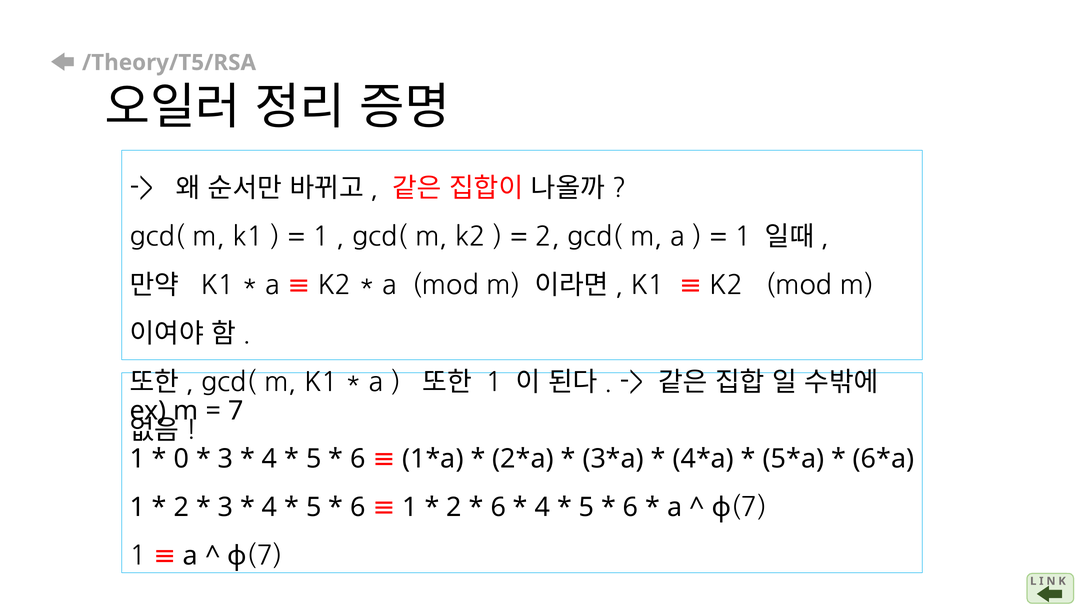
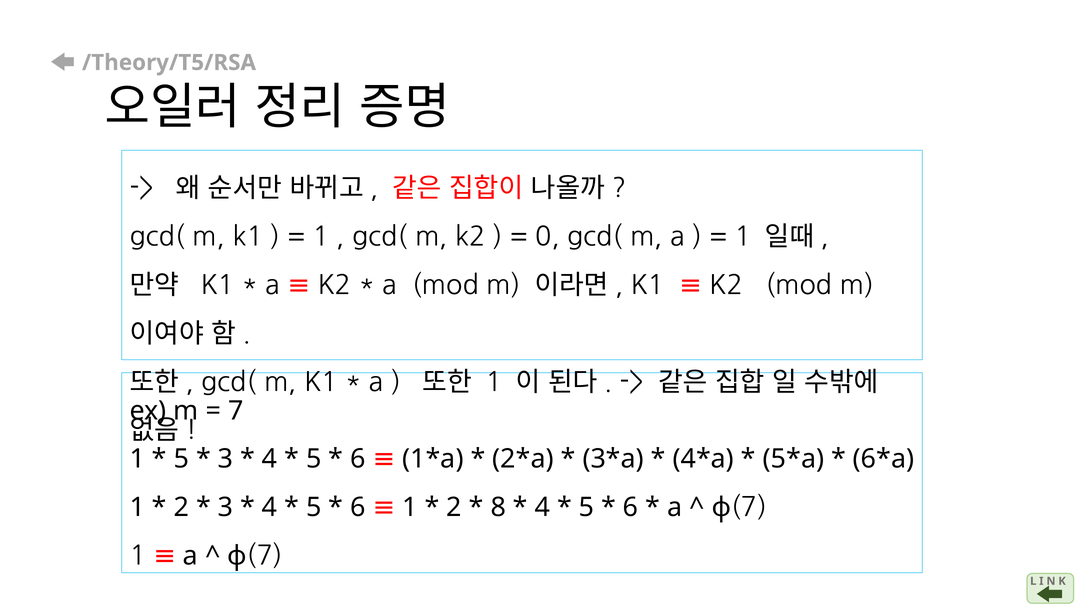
2: 2 -> 0 (548, 237)
0: 0 -> 5 (181, 459)
6: 6 -> 8 (498, 507)
